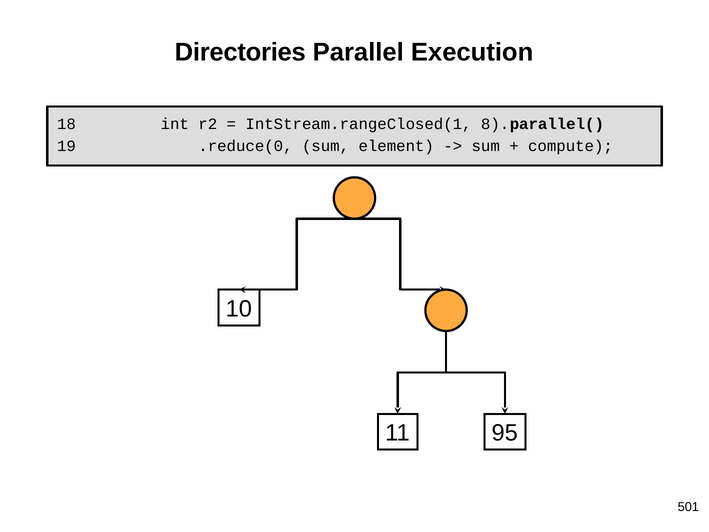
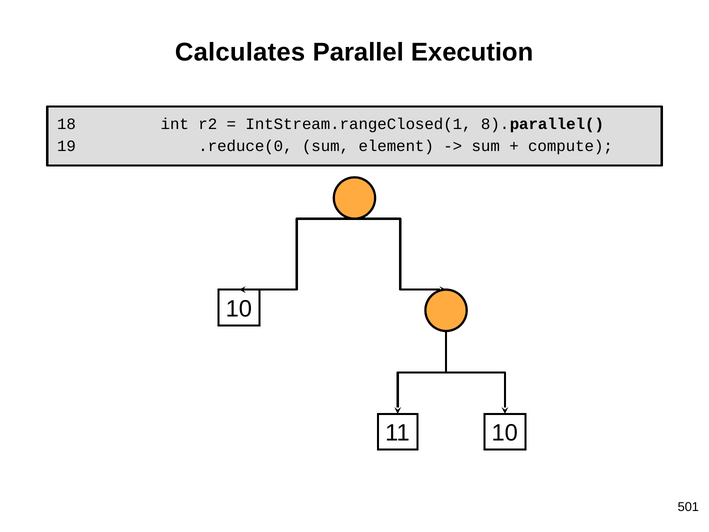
Directories: Directories -> Calculates (240, 52)
11 95: 95 -> 10 (505, 433)
